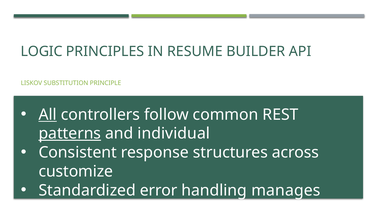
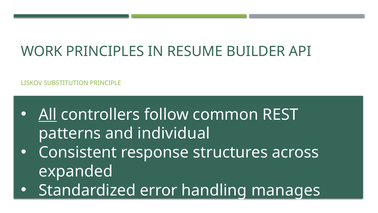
LOGIC: LOGIC -> WORK (42, 51)
patterns underline: present -> none (70, 133)
customize: customize -> expanded (76, 171)
